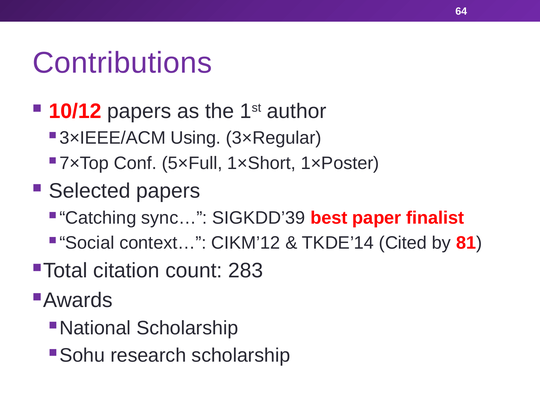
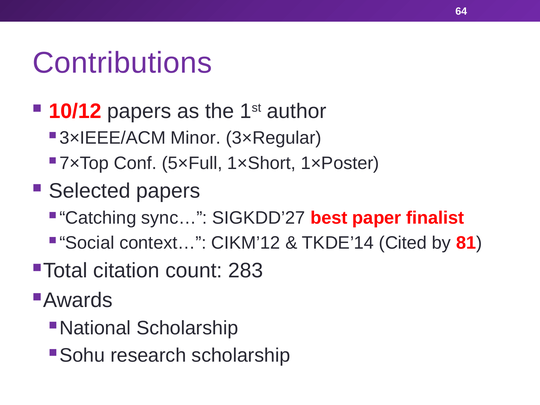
Using: Using -> Minor (196, 138)
SIGKDD’39: SIGKDD’39 -> SIGKDD’27 (259, 218)
